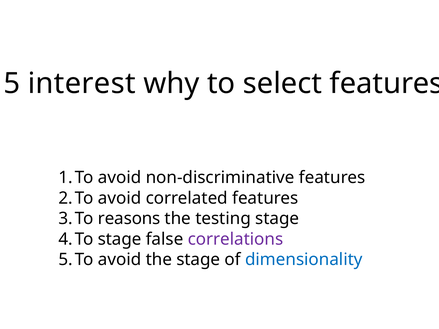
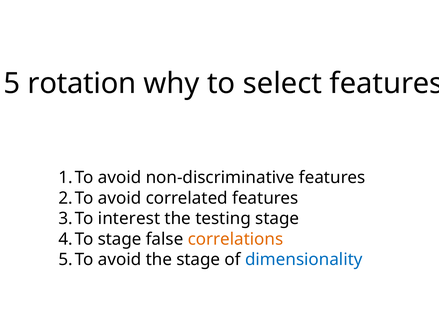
interest: interest -> rotation (82, 84)
reasons: reasons -> interest (129, 219)
correlations colour: purple -> orange (235, 239)
